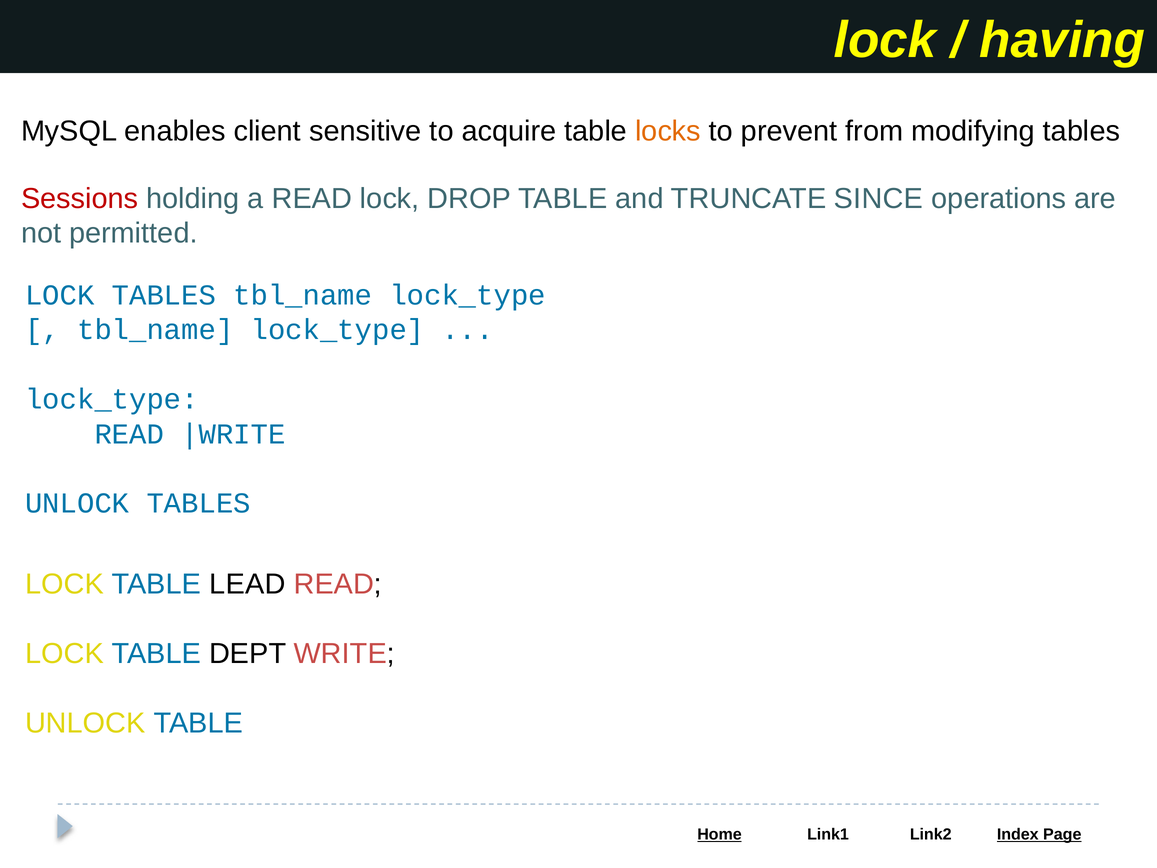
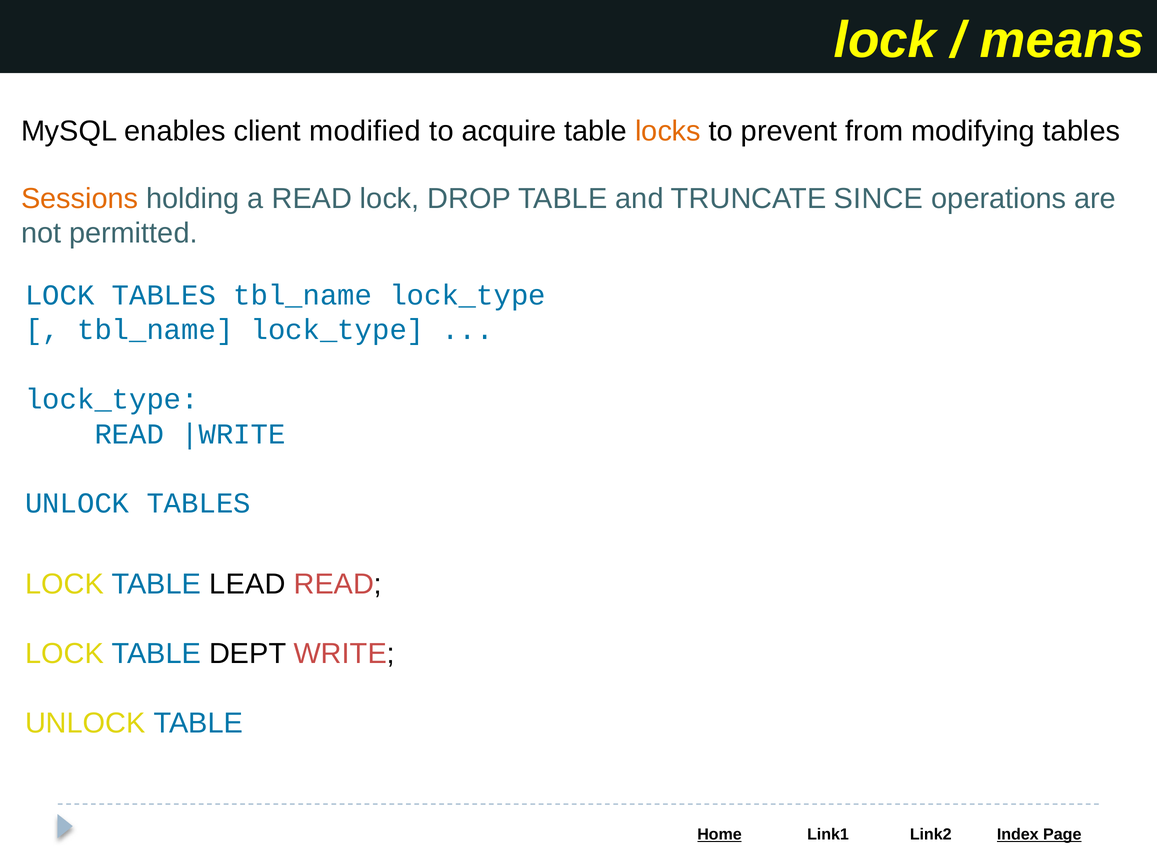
having: having -> means (1062, 40)
sensitive: sensitive -> modified (365, 131)
Sessions colour: red -> orange (80, 199)
